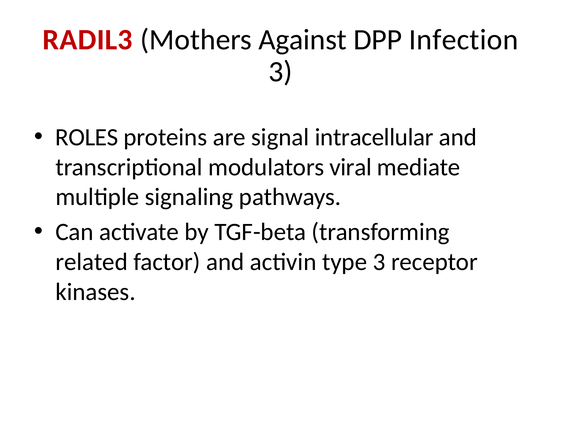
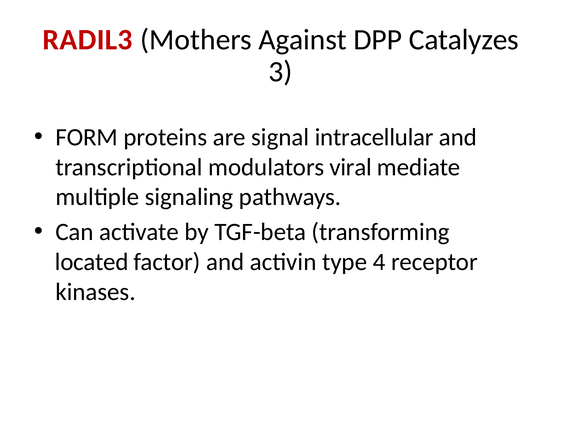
Infection: Infection -> Catalyzes (464, 40)
ROLES: ROLES -> FORM (87, 137)
related: related -> located (92, 262)
type 3: 3 -> 4 (379, 262)
